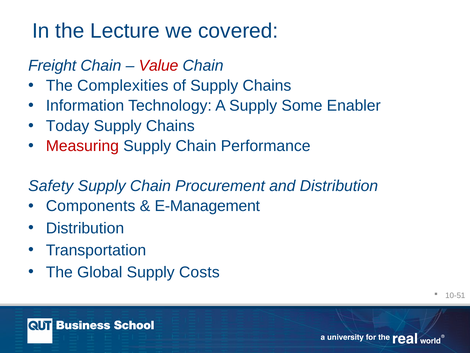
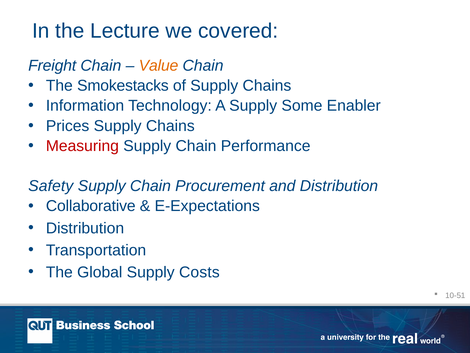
Value colour: red -> orange (159, 66)
Complexities: Complexities -> Smokestacks (123, 86)
Today: Today -> Prices (68, 126)
Components: Components -> Collaborative (91, 206)
E-Management: E-Management -> E-Expectations (207, 206)
